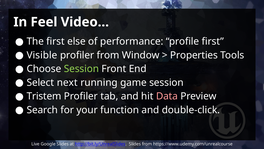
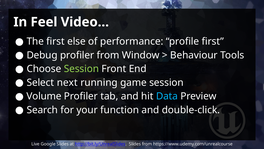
Visible: Visible -> Debug (42, 55)
Properties: Properties -> Behaviour (194, 55)
Tristem: Tristem -> Volume (44, 96)
Data colour: pink -> light blue (167, 96)
